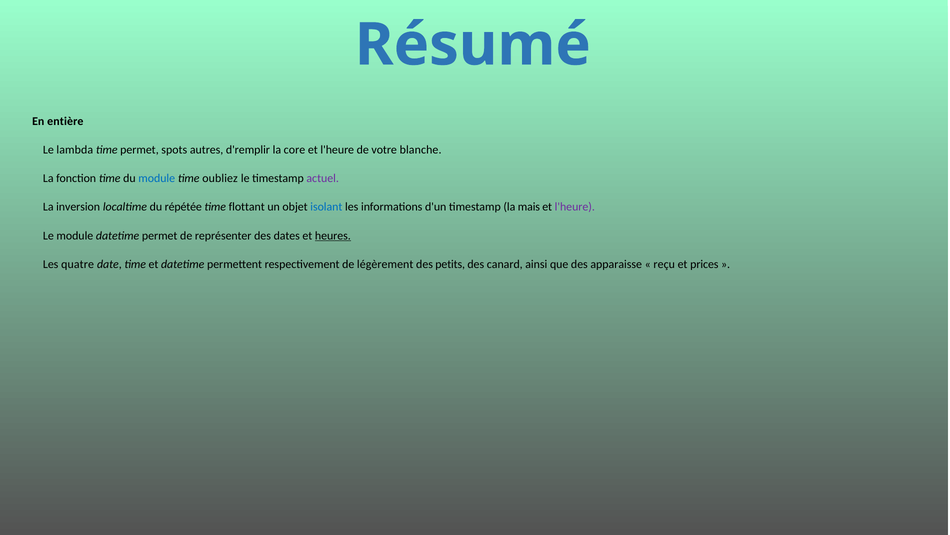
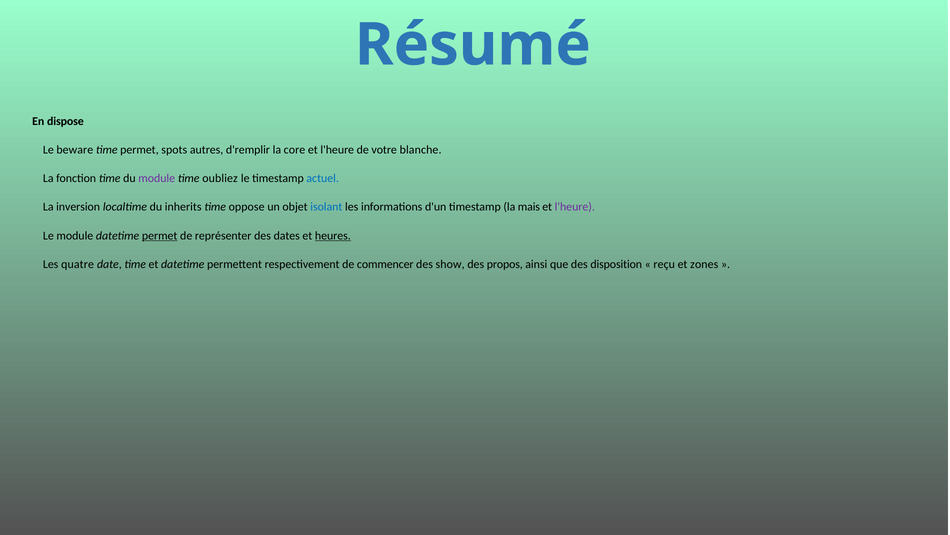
entière: entière -> dispose (65, 121)
lambda: lambda -> beware (75, 150)
module colour: blue -> purple (157, 178)
actuel colour: purple -> blue (323, 178)
répétée: répétée -> inherits (183, 207)
flottant: flottant -> oppose (247, 207)
permet underline: none -> present (160, 235)
légèrement: légèrement -> commencer (385, 264)
petits: petits -> show (450, 264)
canard: canard -> propos (505, 264)
apparaisse: apparaisse -> disposition (616, 264)
prices: prices -> zones (704, 264)
